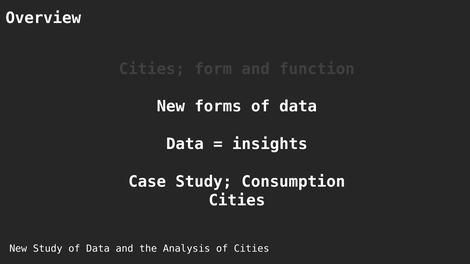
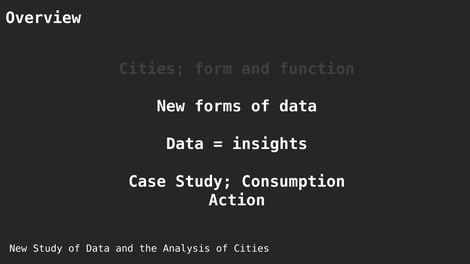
Cities: Cities -> Action (237, 201)
